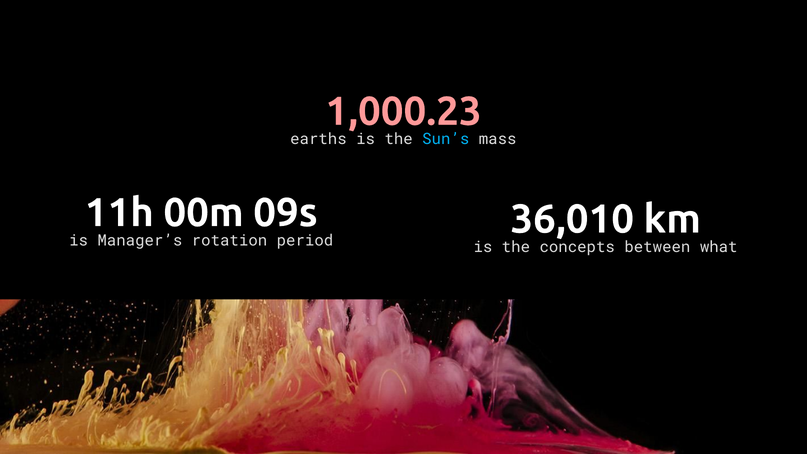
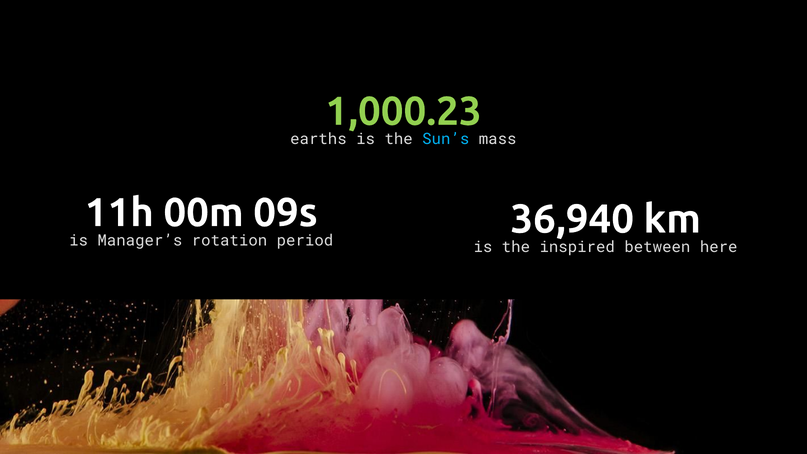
1,000.23 colour: pink -> light green (404, 111)
36,010: 36,010 -> 36,940 (572, 219)
concepts: concepts -> inspired (577, 247)
what: what -> here (719, 247)
